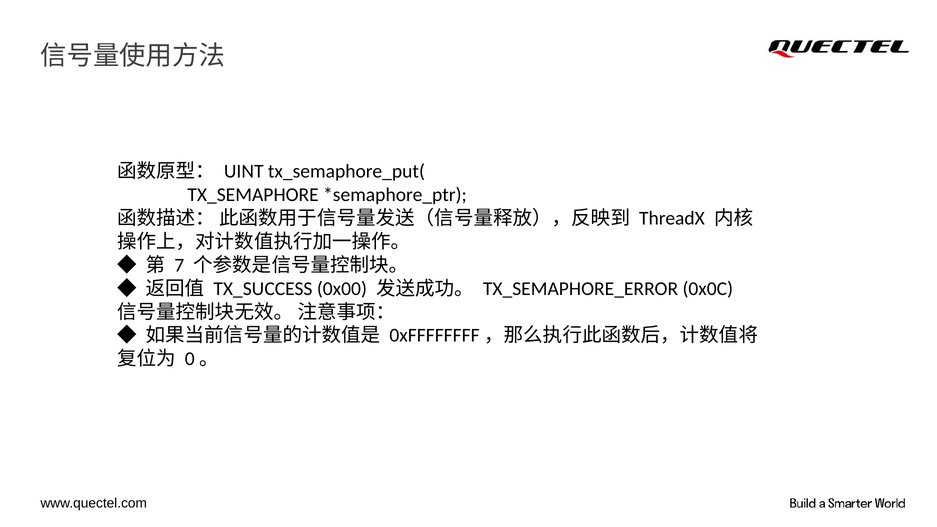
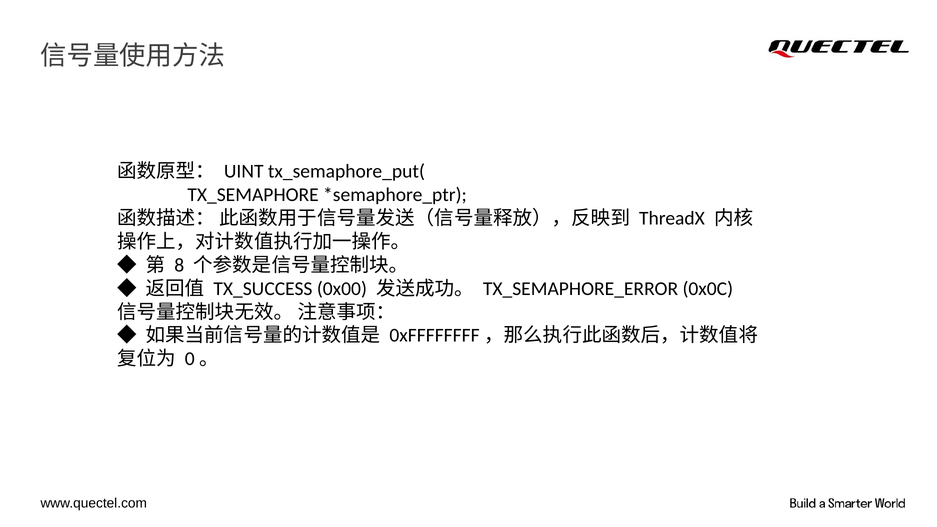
7: 7 -> 8 (179, 265)
